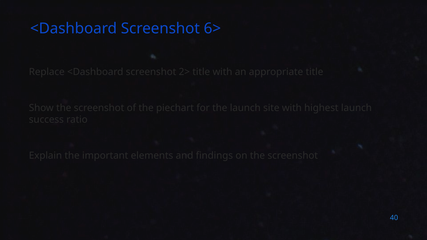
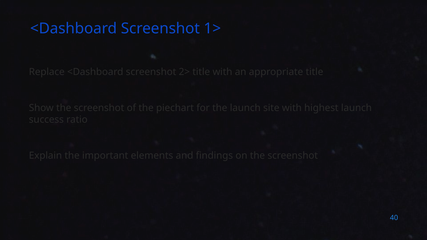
6>: 6> -> 1> (212, 29)
